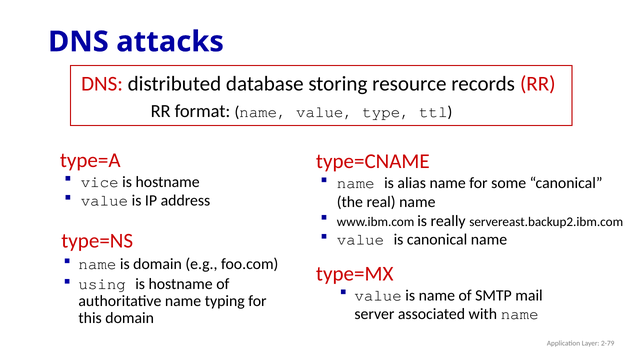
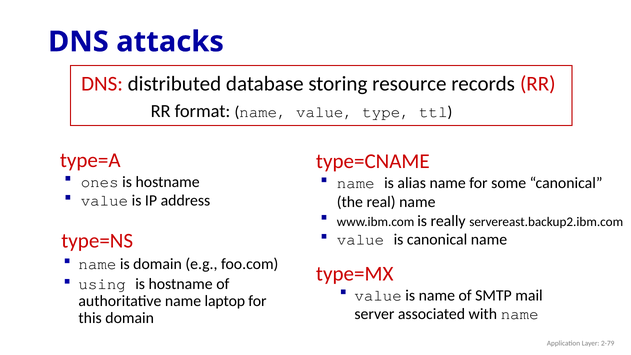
vice: vice -> ones (100, 182)
typing: typing -> laptop (225, 301)
